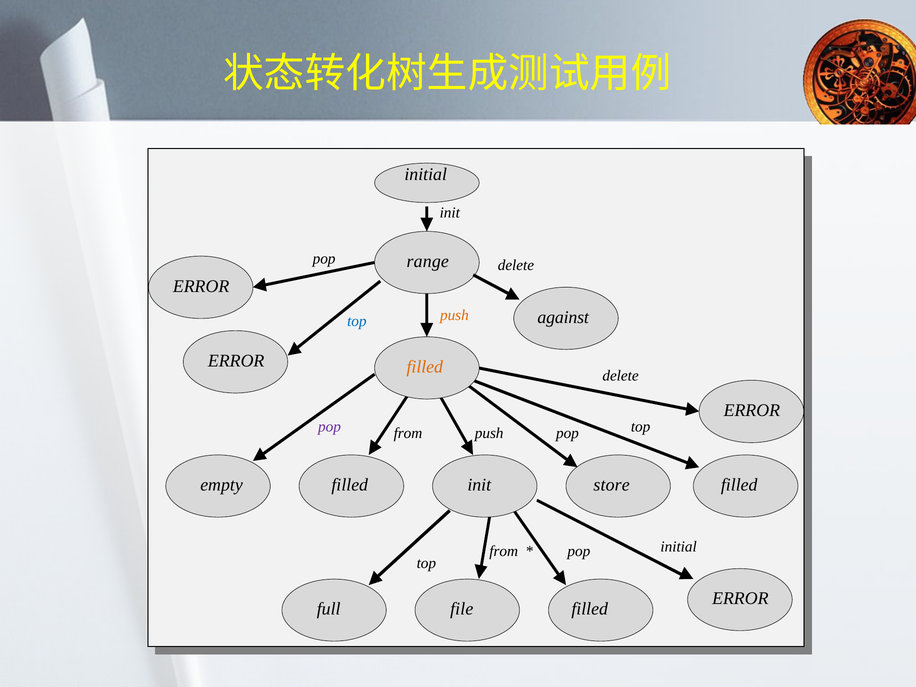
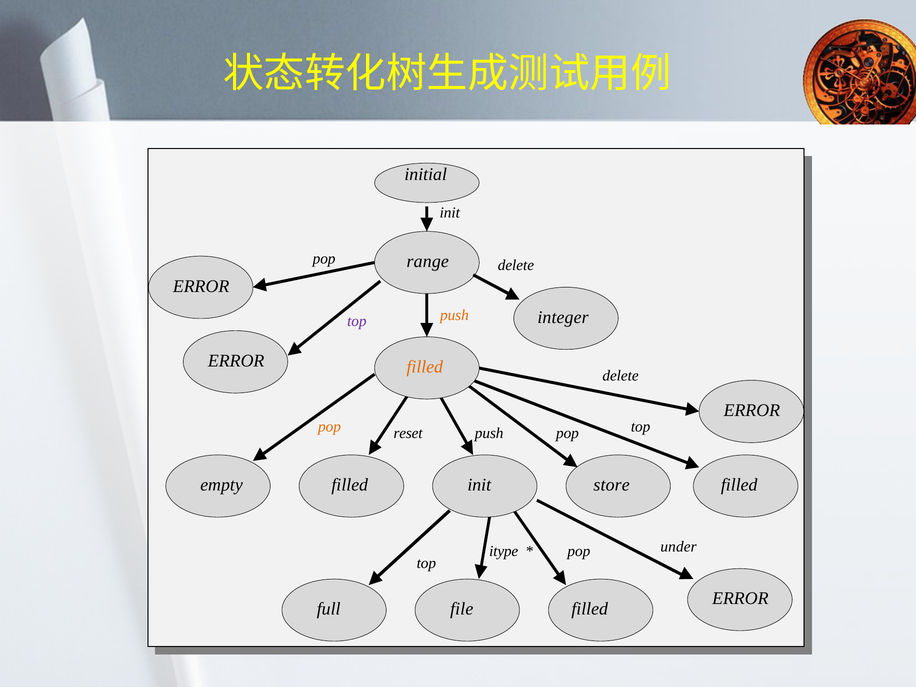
against: against -> integer (563, 317)
top colour: blue -> purple (357, 321)
pop colour: purple -> orange (330, 427)
from: from -> reset (408, 433)
initial: initial -> under (679, 547)
from: from -> itype (504, 551)
